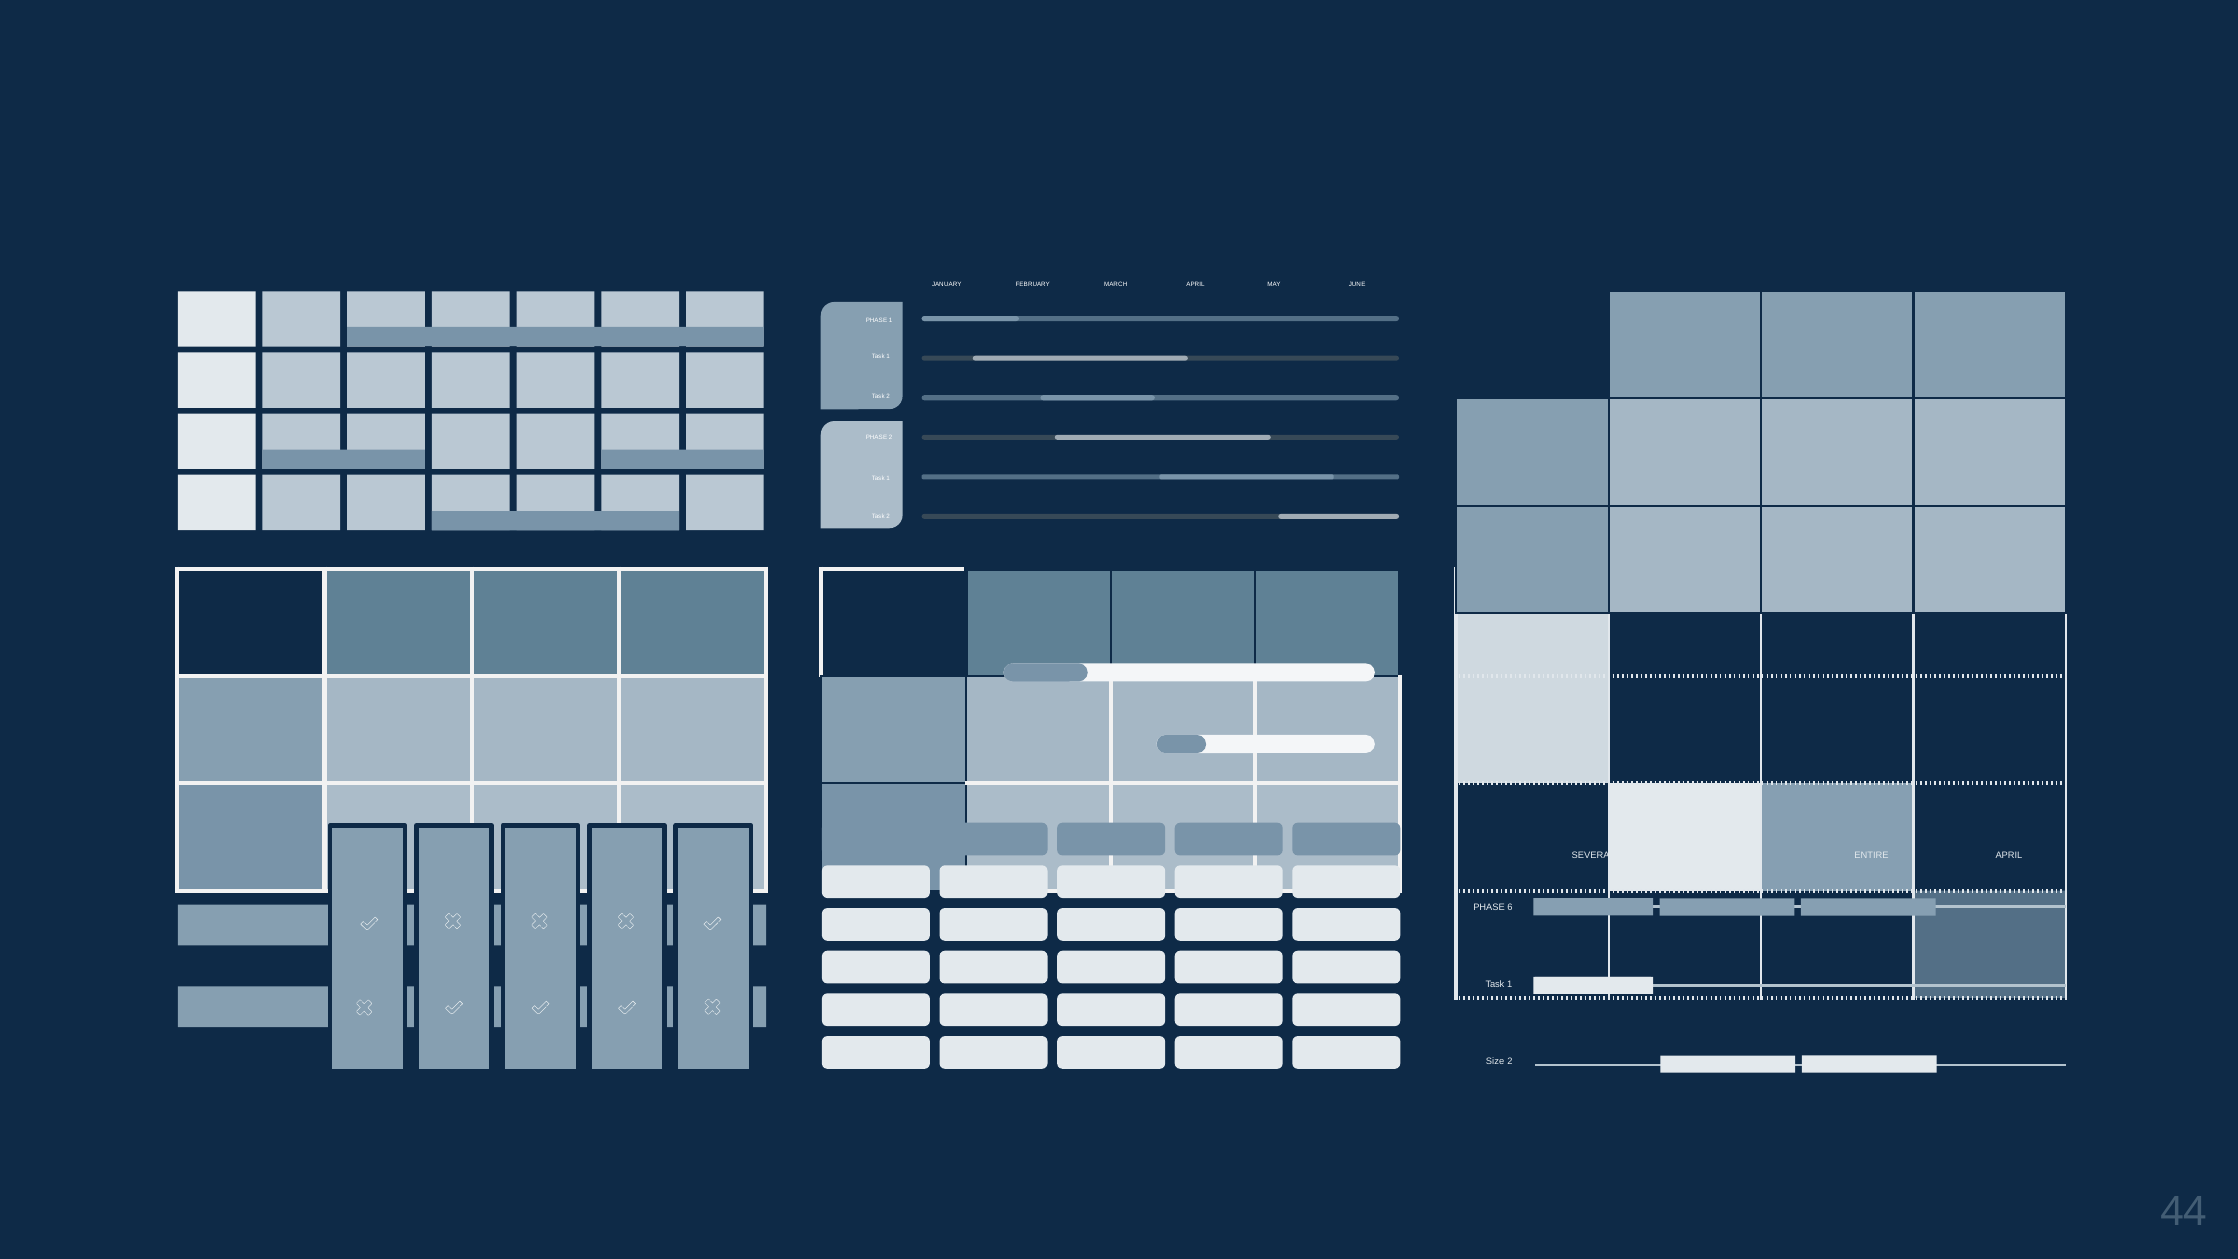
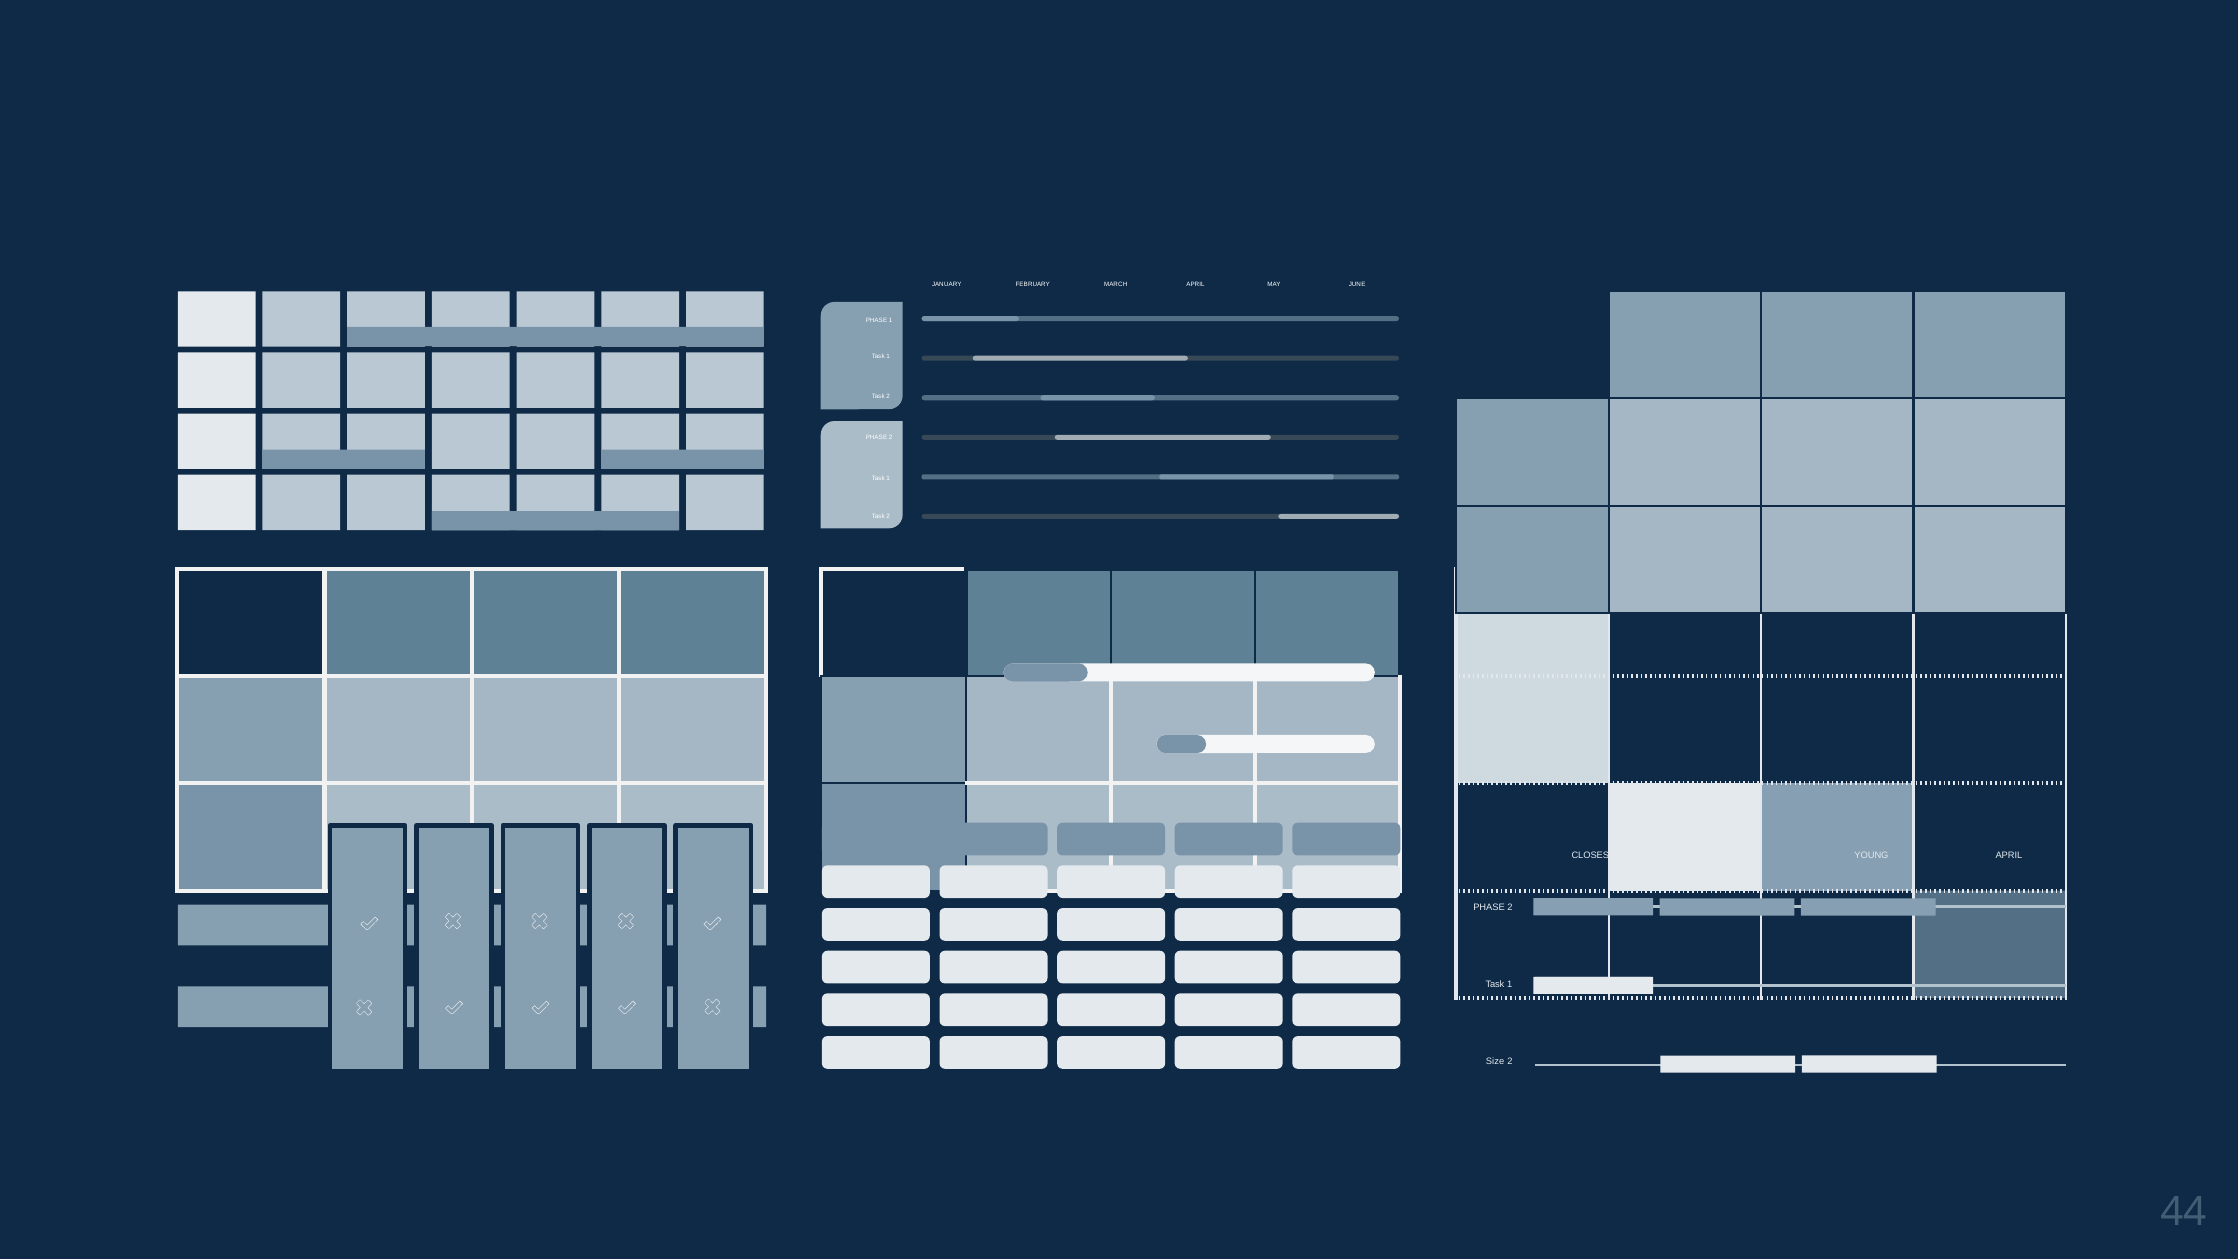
SEVERAL: SEVERAL -> CLOSEST (1593, 856)
ENTIRE: ENTIRE -> YOUNG (1871, 856)
6: 6 -> 2 (1510, 907)
